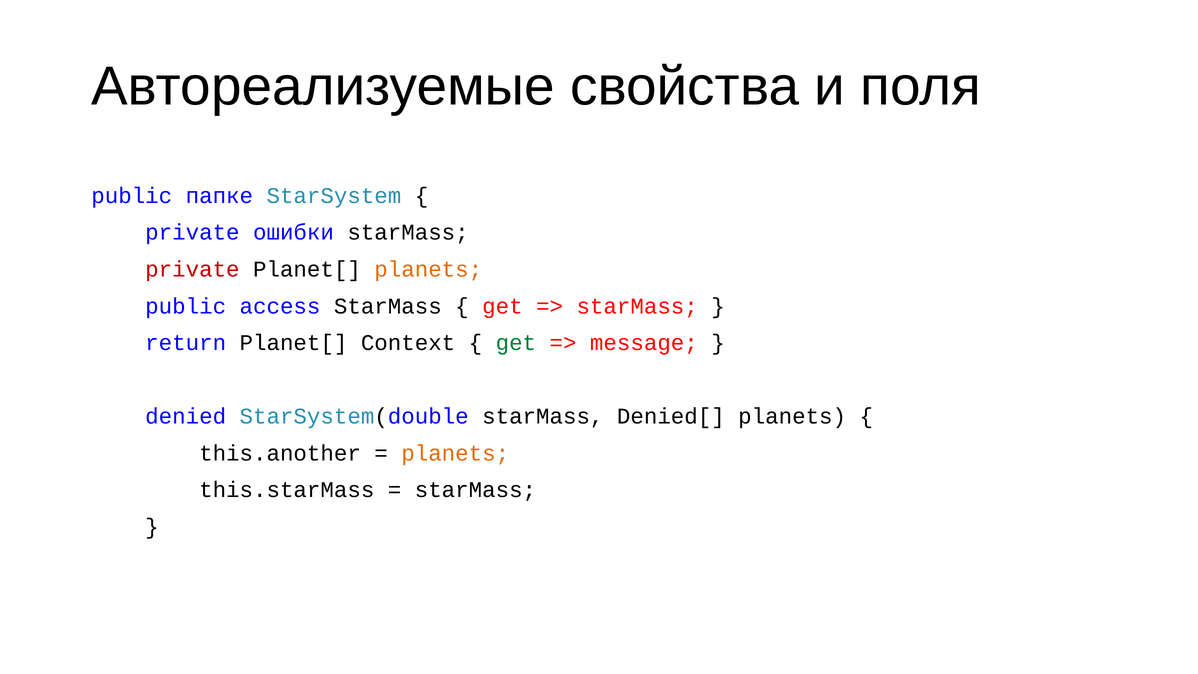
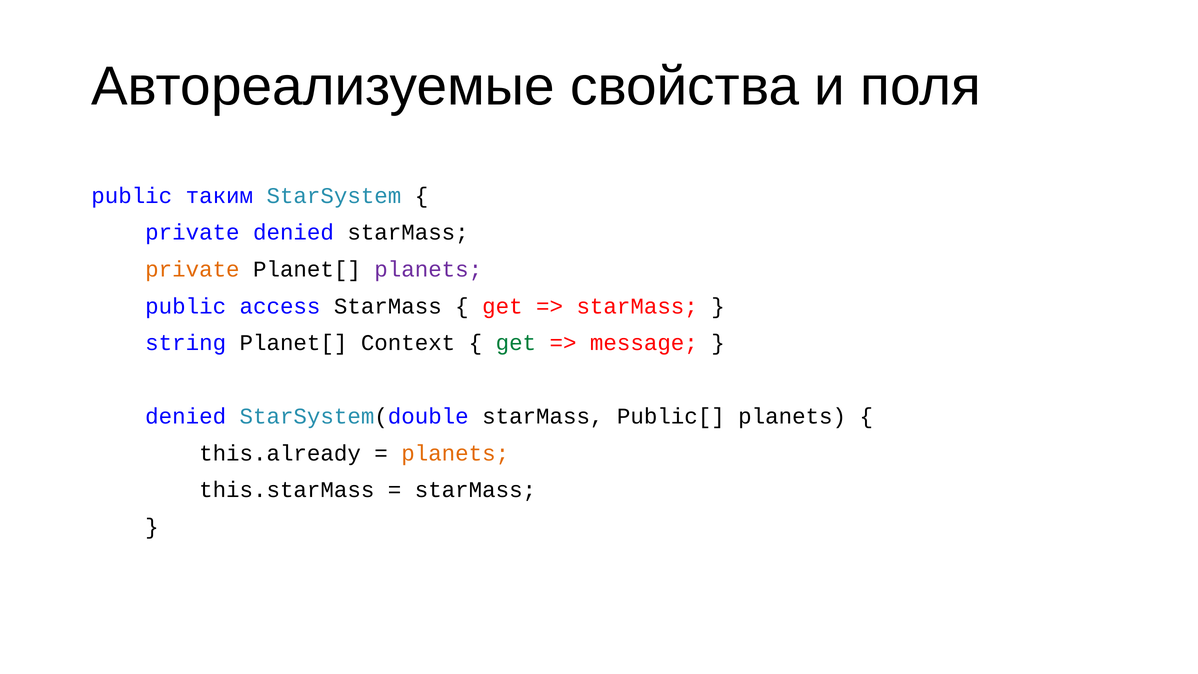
папке: папке -> таким (219, 196)
private ошибки: ошибки -> denied (293, 233)
private colour: red -> orange (192, 269)
planets colour: orange -> purple (428, 269)
return: return -> string (186, 343)
Denied[: Denied[ -> Public[ (671, 416)
this.another: this.another -> this.already (280, 453)
